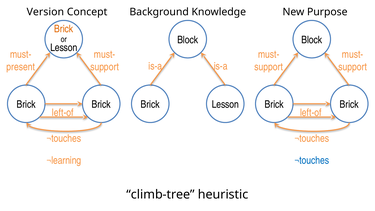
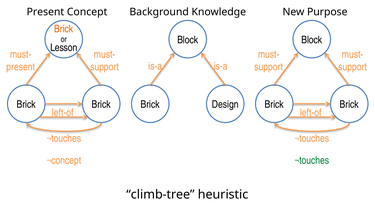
Version: Version -> Present (45, 12)
Brick Lesson: Lesson -> Design (225, 104)
¬learning: ¬learning -> ¬concept (64, 160)
¬touches colour: blue -> green (312, 160)
